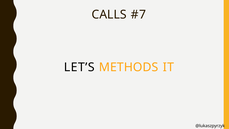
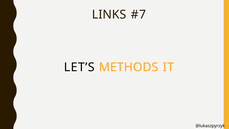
CALLS: CALLS -> LINKS (109, 15)
